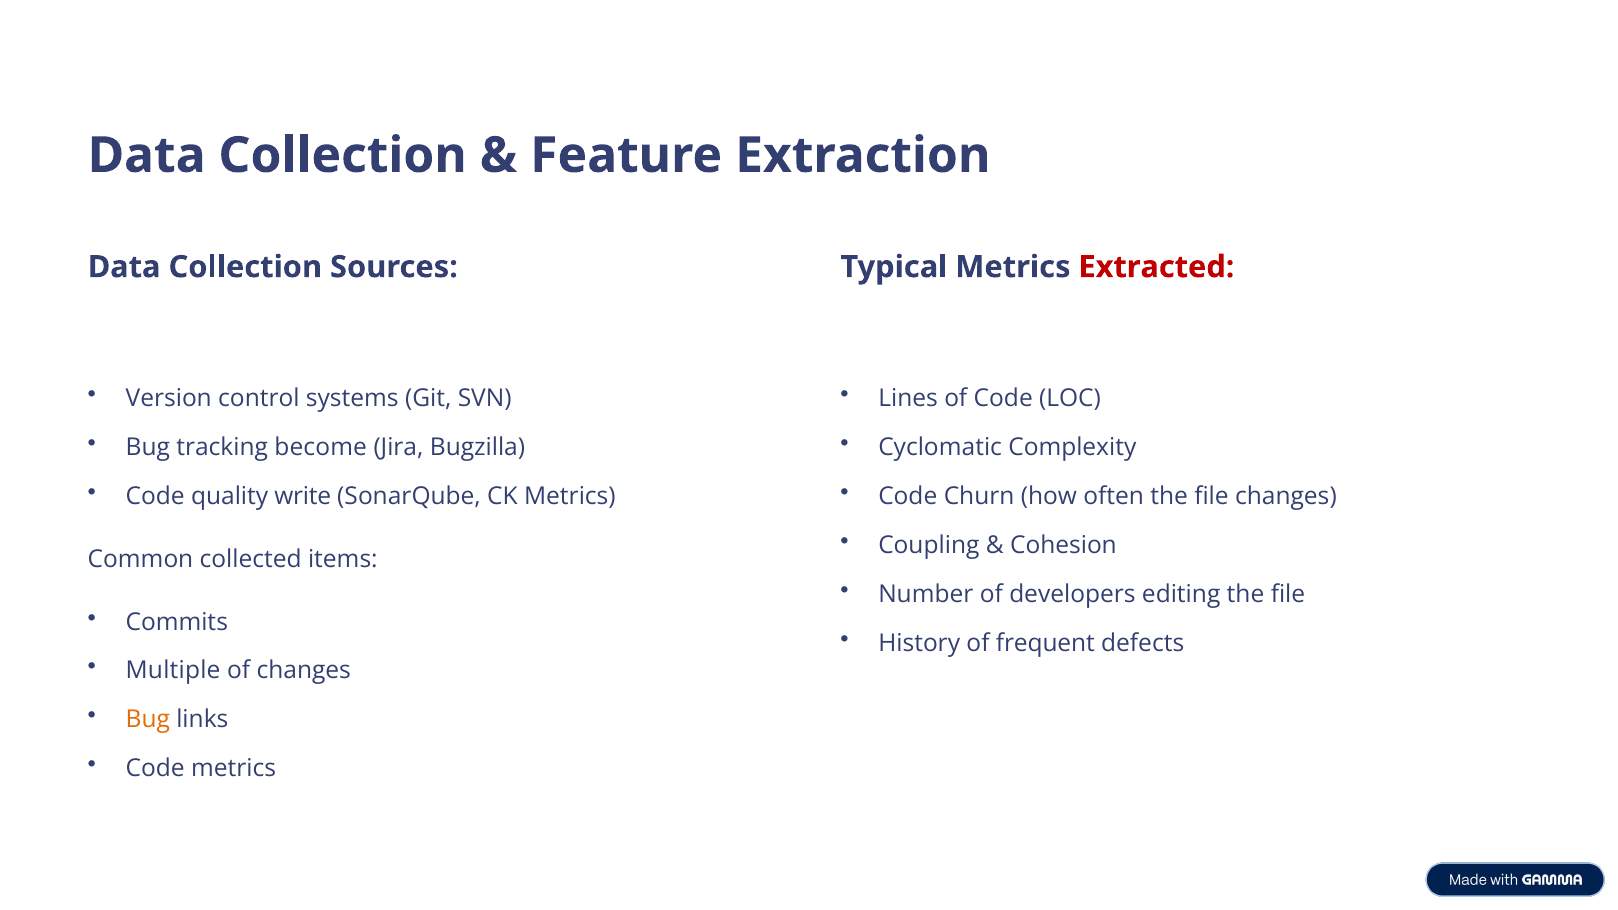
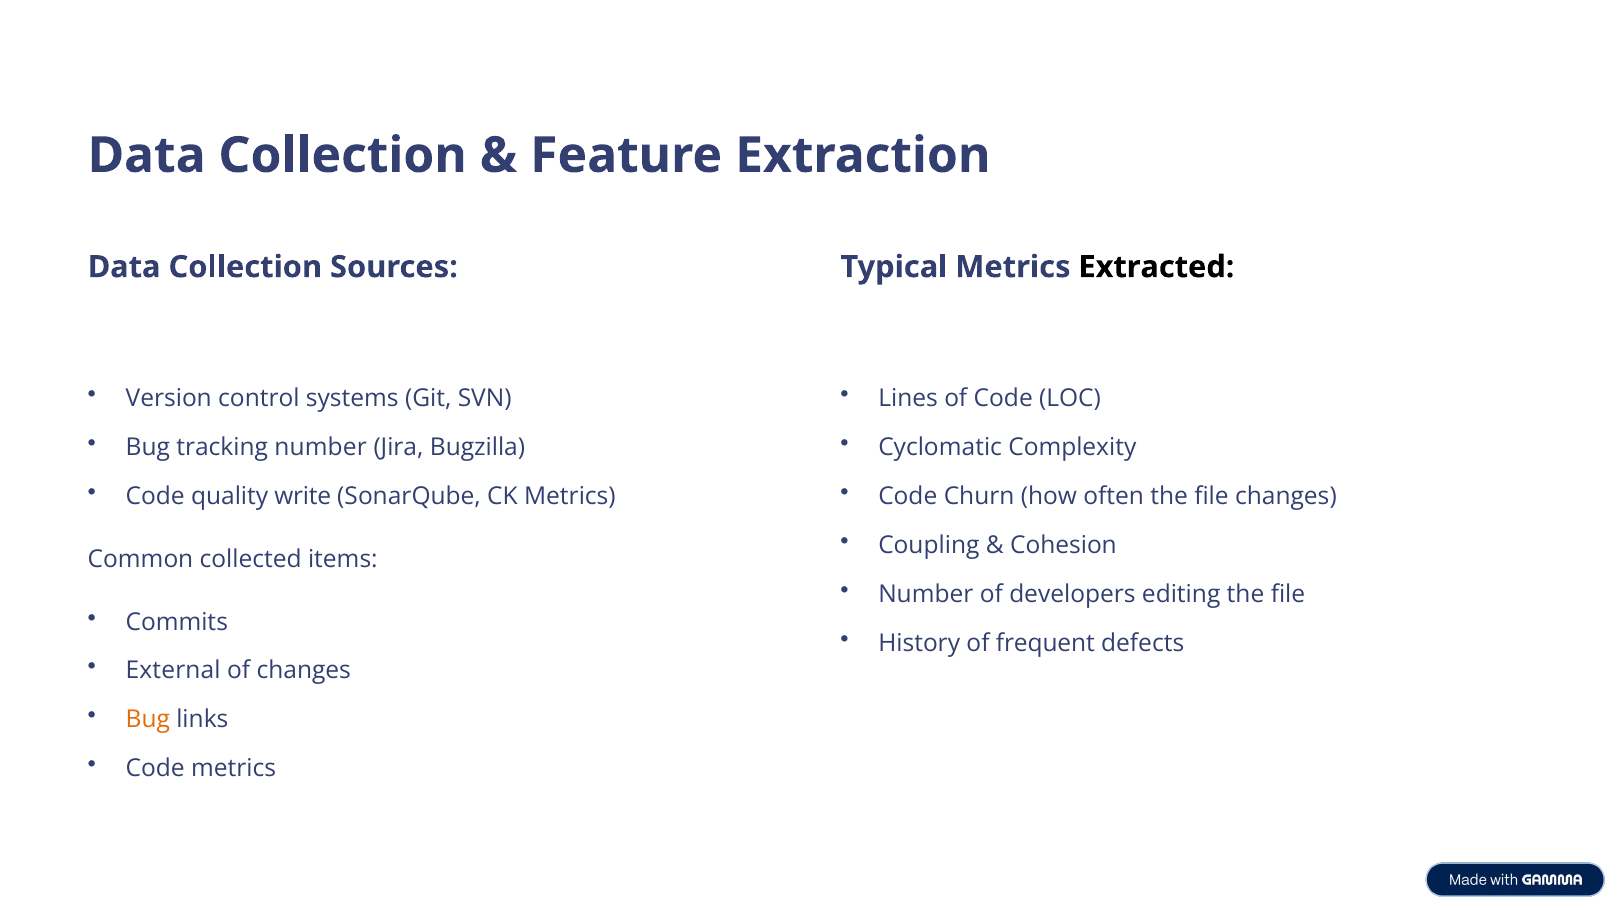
Extracted colour: red -> black (1156, 267)
tracking become: become -> number (321, 448)
Multiple: Multiple -> External (173, 671)
